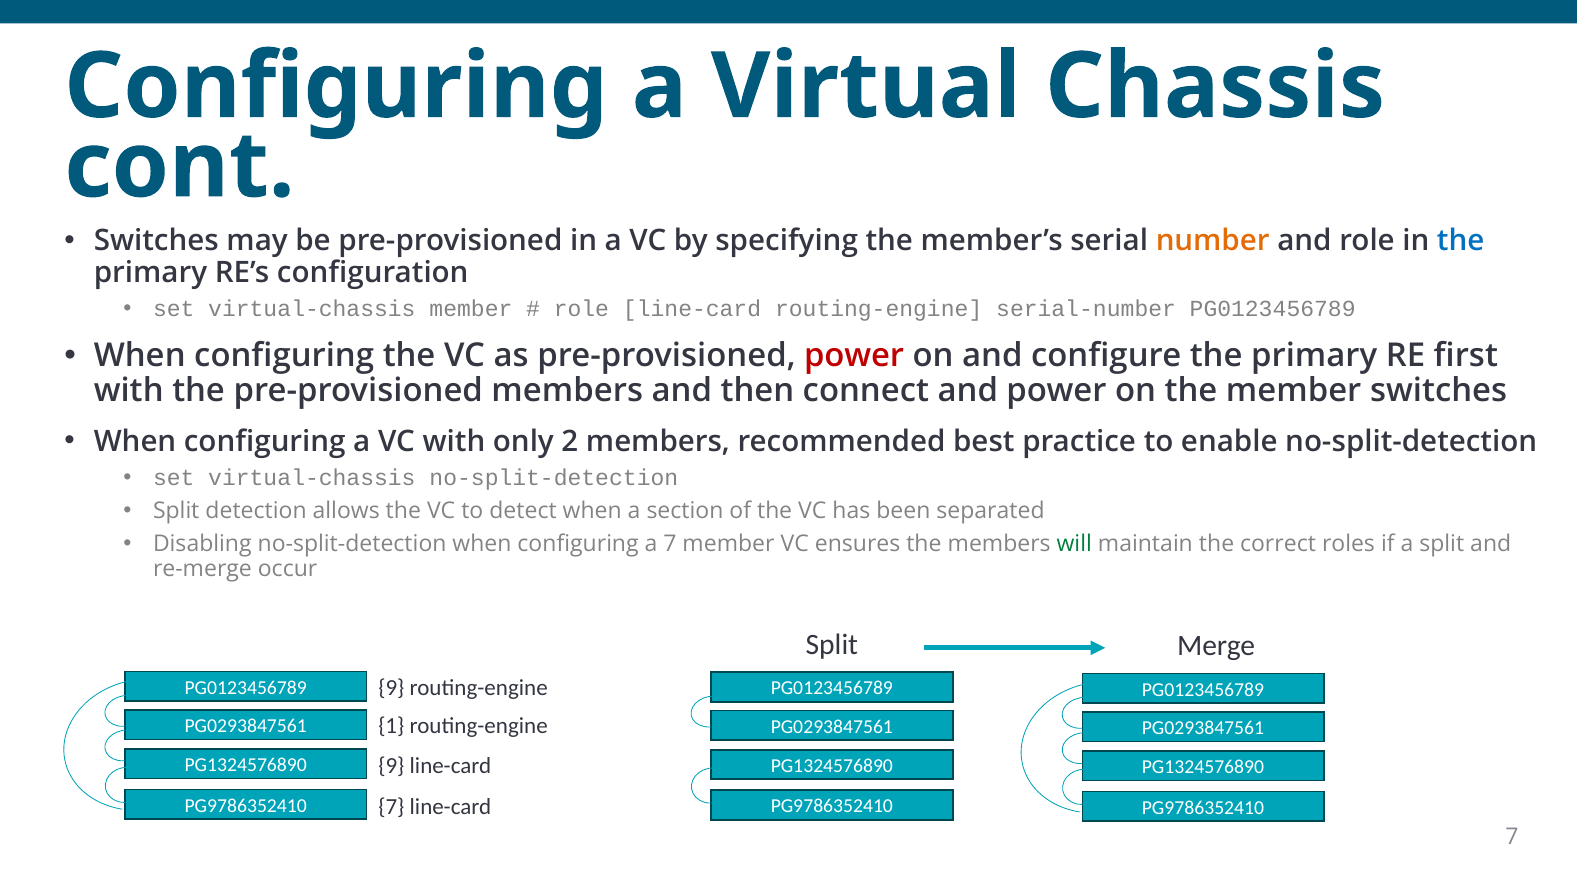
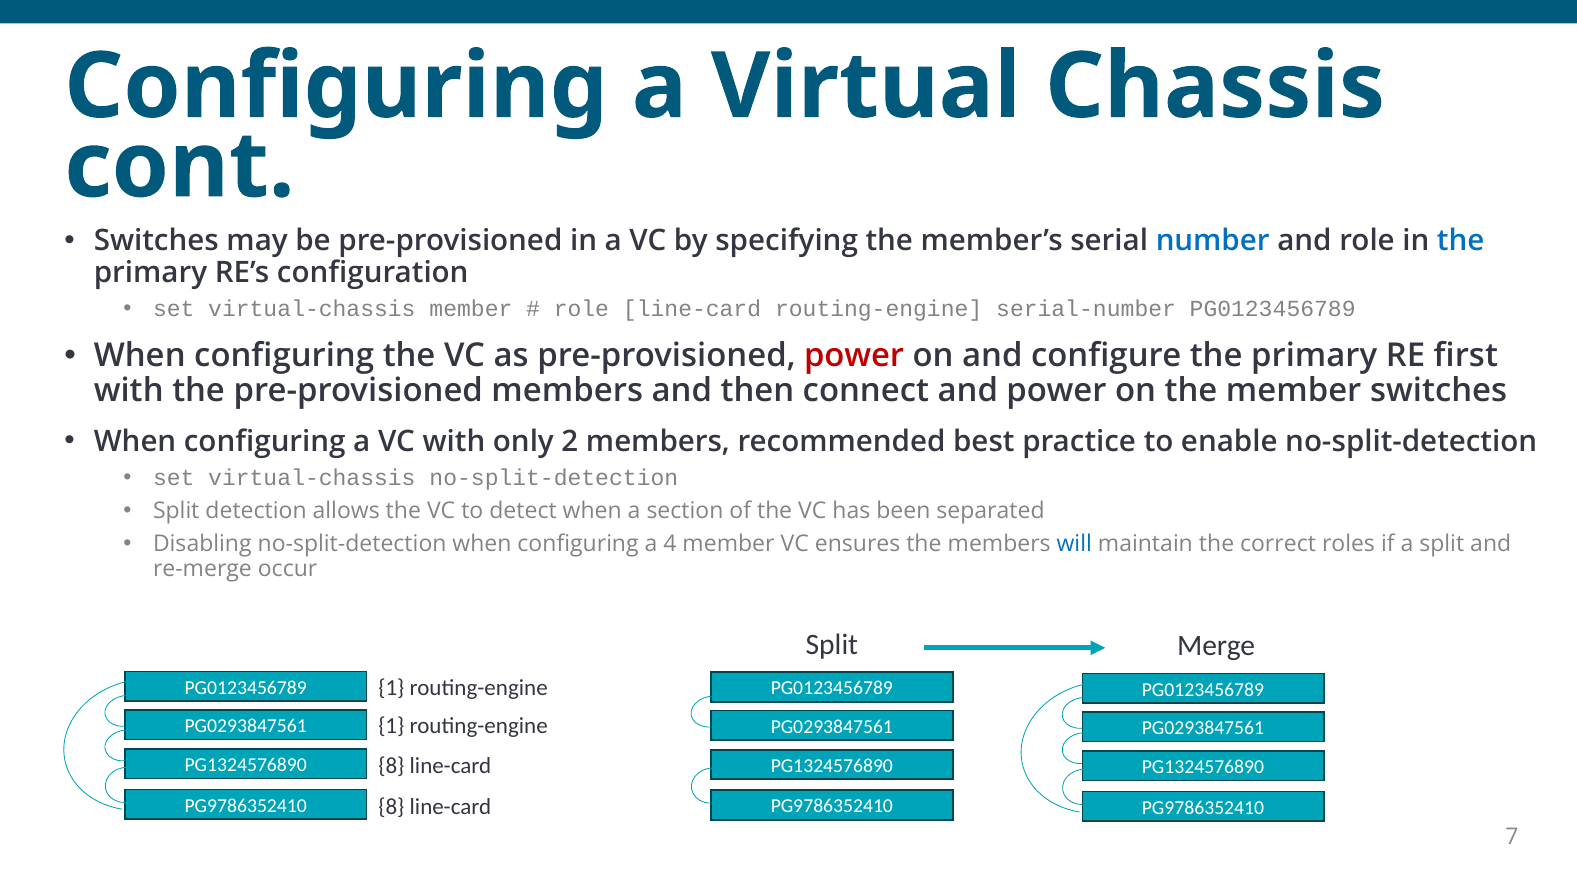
number colour: orange -> blue (1213, 240)
a 7: 7 -> 4 (670, 544)
will colour: green -> blue (1074, 544)
9: 9 -> 1 (391, 688)
9: 9 -> 8 (391, 766)
7: 7 -> 8 (391, 807)
